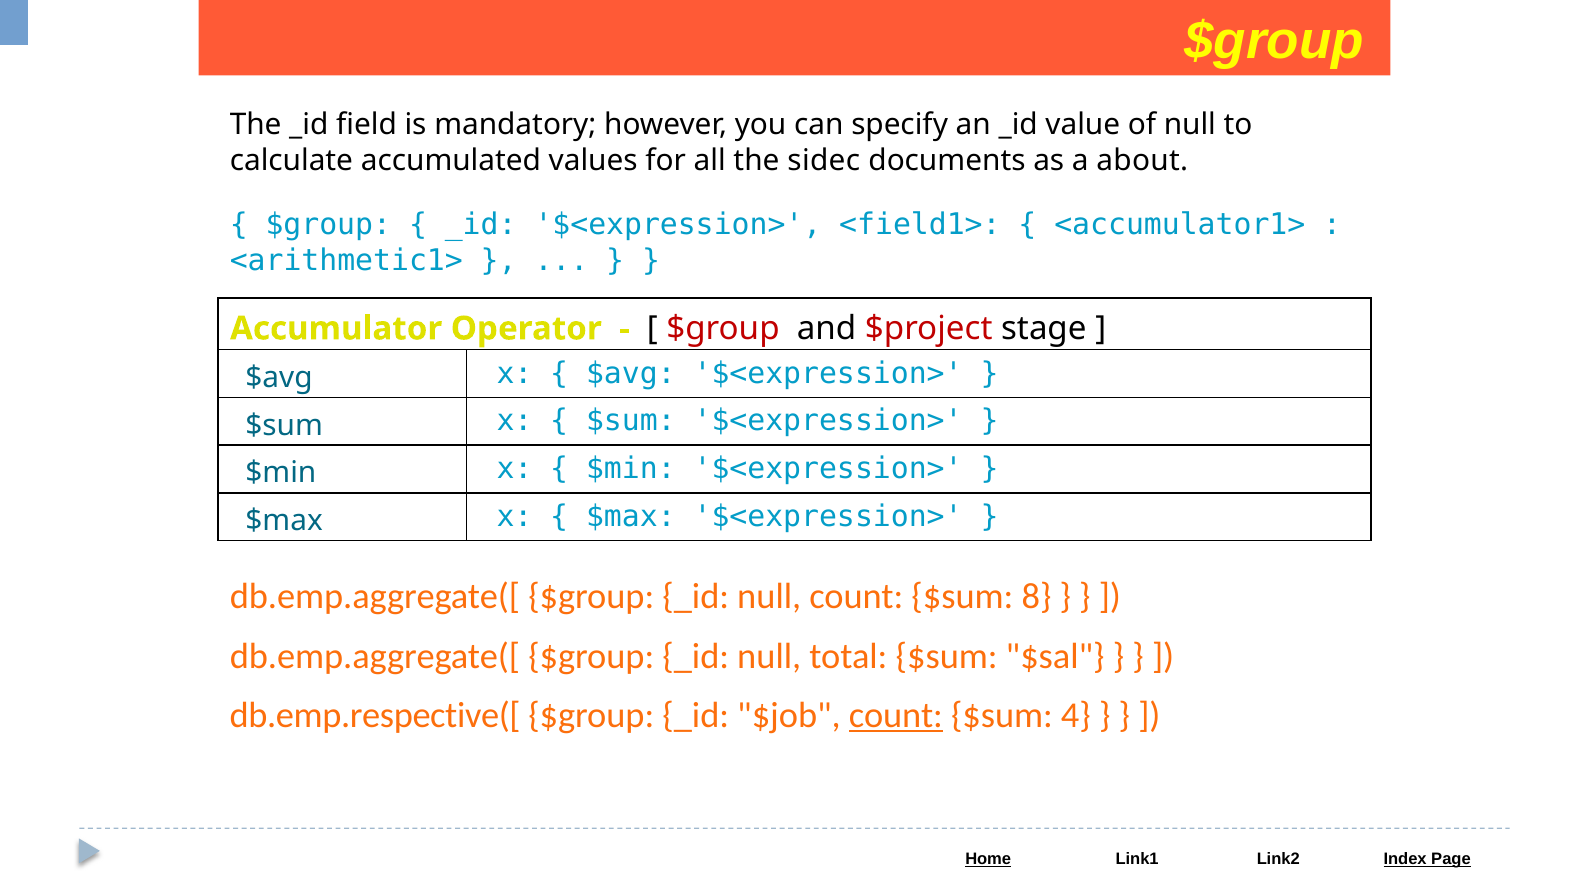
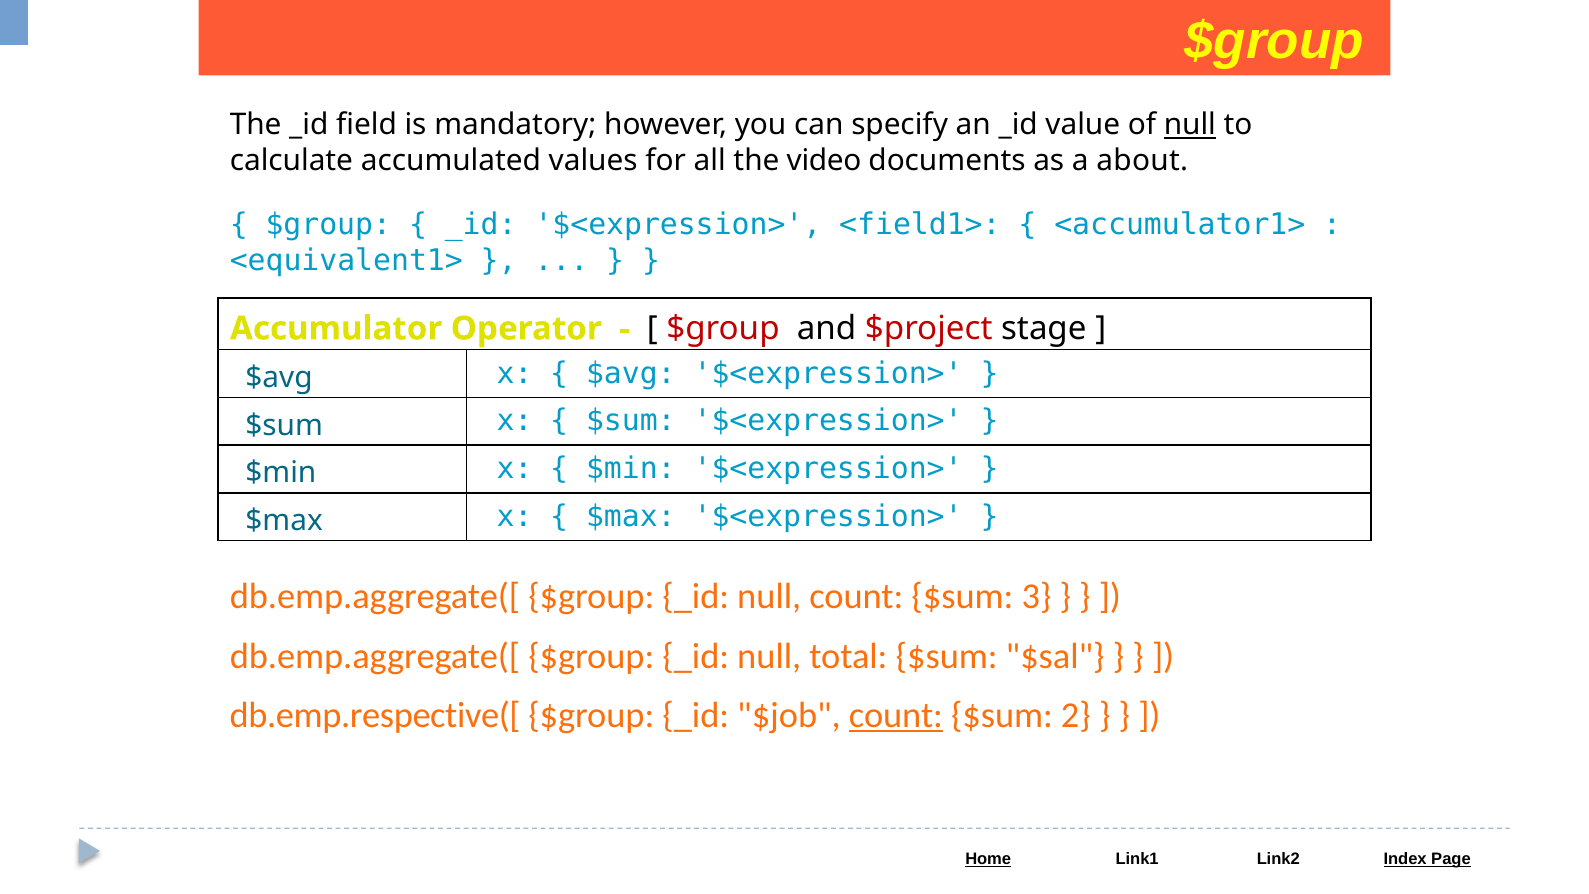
null underline: none -> present (1190, 125)
sidec: sidec -> video (824, 161)
<arithmetic1>: <arithmetic1> -> <equivalent1> (346, 260)
8: 8 -> 3 (1037, 596)
4: 4 -> 2 (1076, 715)
